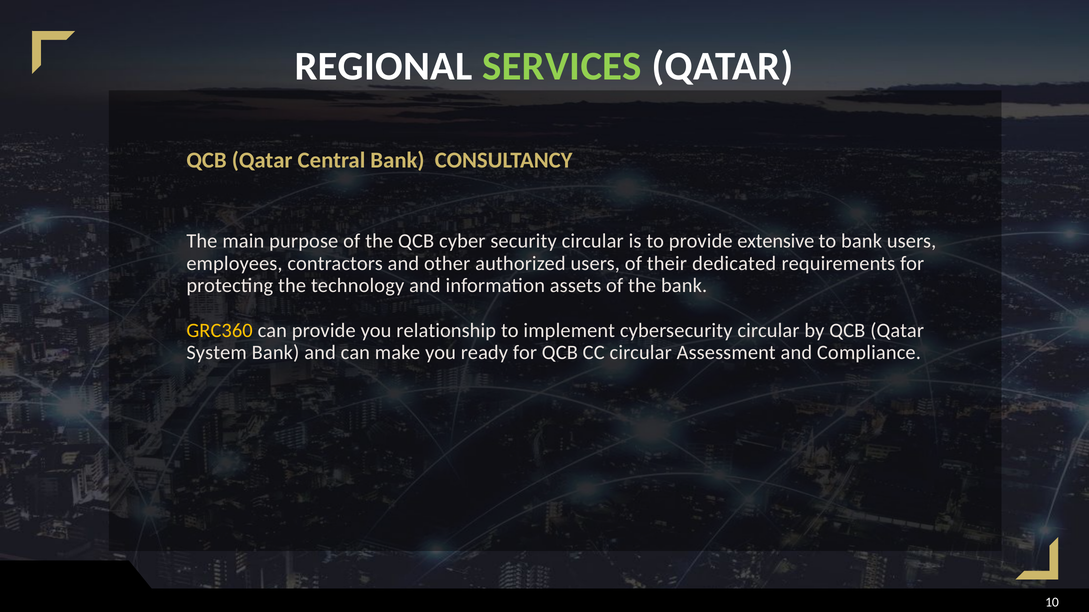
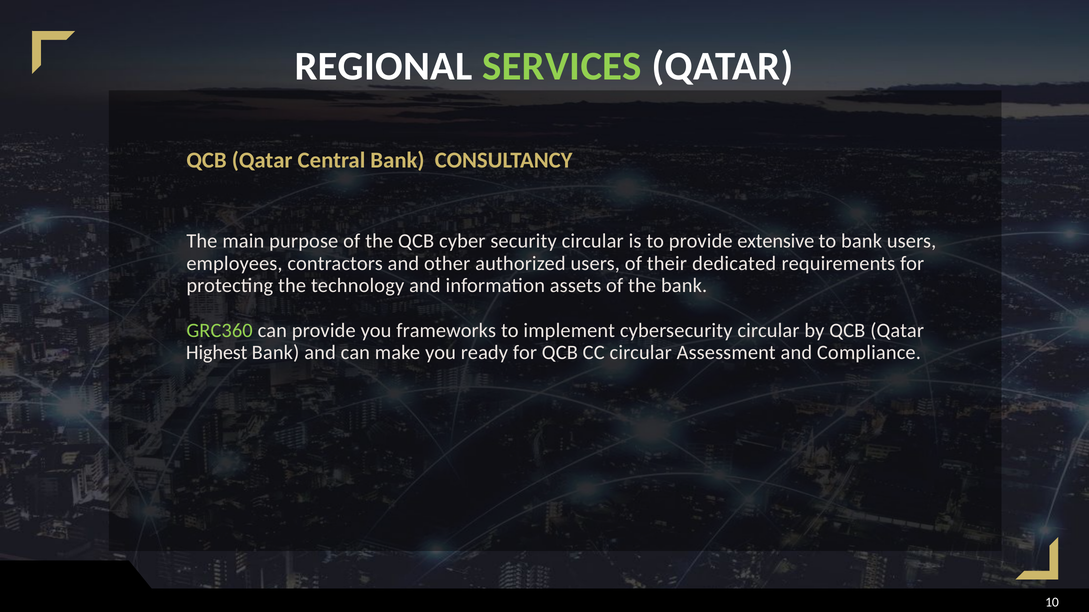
GRC360 colour: yellow -> light green (220, 331)
relationship: relationship -> frameworks (446, 331)
System: System -> Highest (217, 353)
